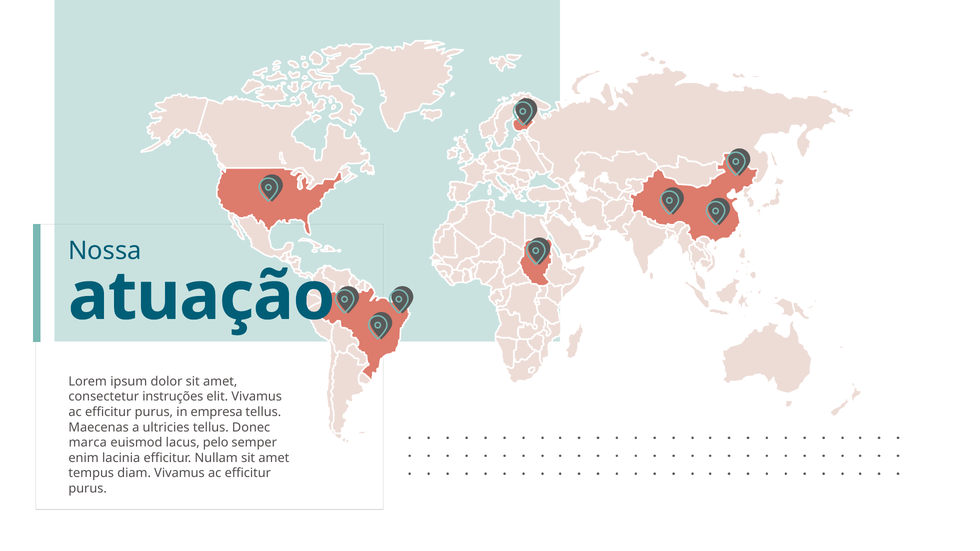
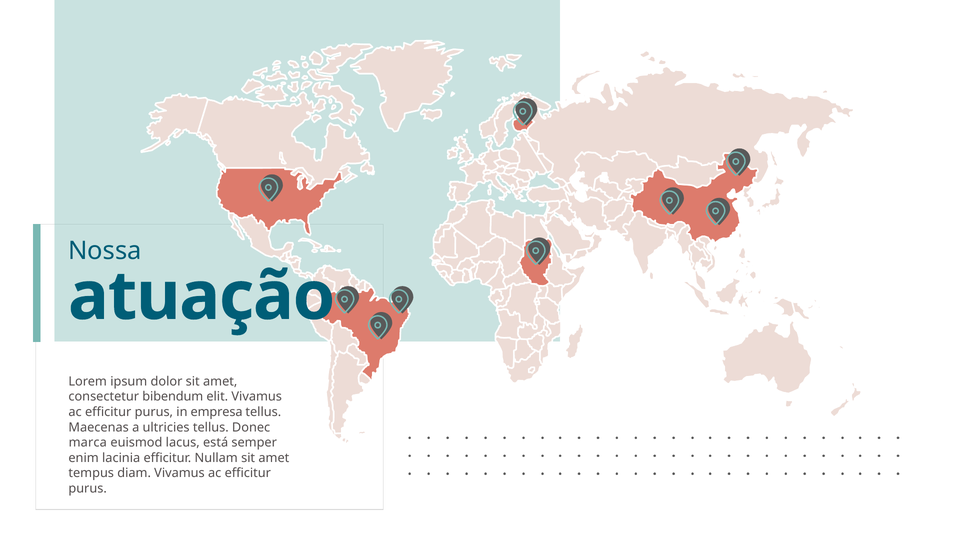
instruções: instruções -> bibendum (173, 397)
pelo: pelo -> está (216, 443)
